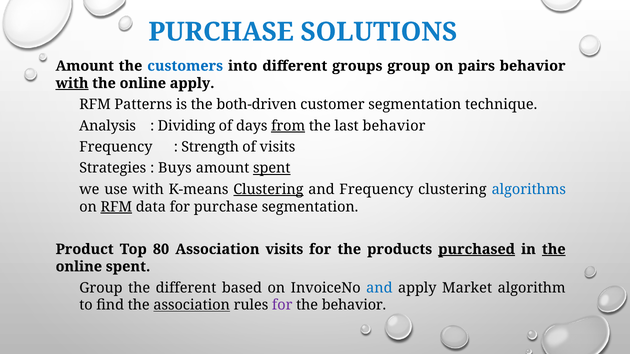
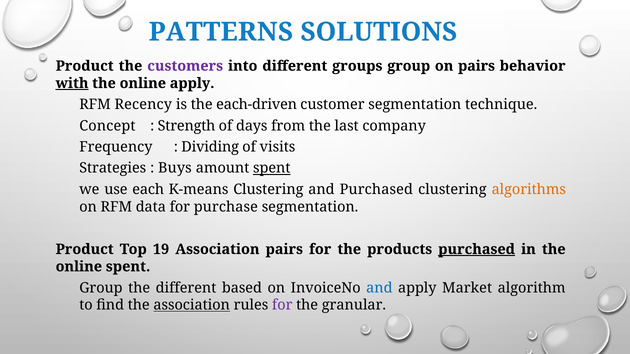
PURCHASE: PURCHASE -> PATTERNS (221, 32)
Amount: Amount -> Product (85, 66)
customers colour: blue -> purple (185, 66)
Patterns: Patterns -> Recency (143, 105)
both-driven: both-driven -> each-driven (257, 105)
Analysis: Analysis -> Concept (107, 126)
Dividing: Dividing -> Strength (187, 126)
from underline: present -> none (288, 126)
last behavior: behavior -> company (394, 126)
Strength: Strength -> Dividing (210, 147)
use with: with -> each (148, 190)
Clustering underline: present -> none (268, 190)
and Frequency: Frequency -> Purchased (376, 190)
algorithms colour: blue -> orange (529, 190)
RFM underline: present -> none (116, 207)
80: 80 -> 19 (161, 250)
Association visits: visits -> pairs (284, 250)
the underline: present -> none (554, 250)
the behavior: behavior -> granular (354, 305)
